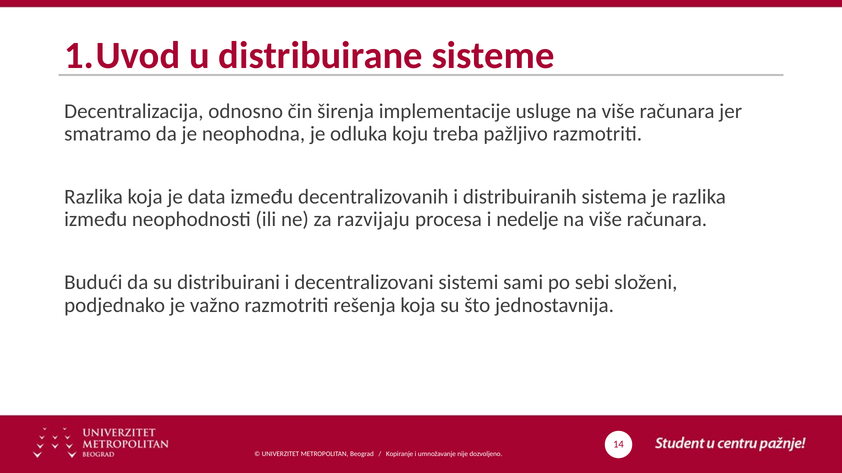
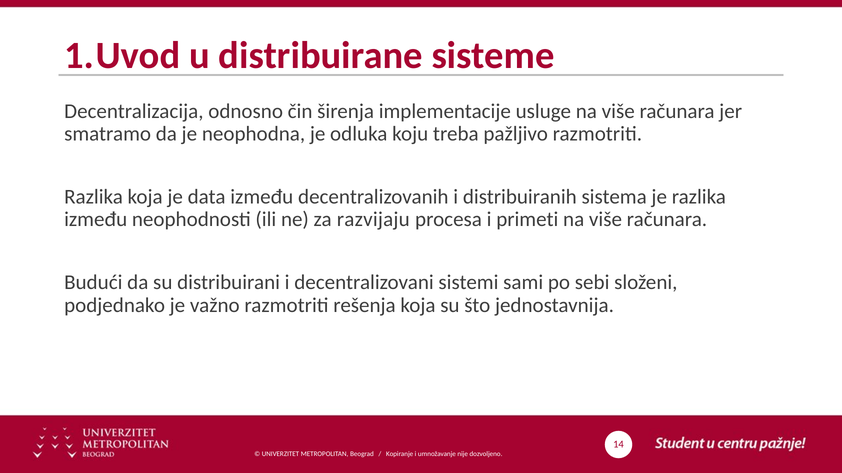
nedelje: nedelje -> primeti (527, 220)
